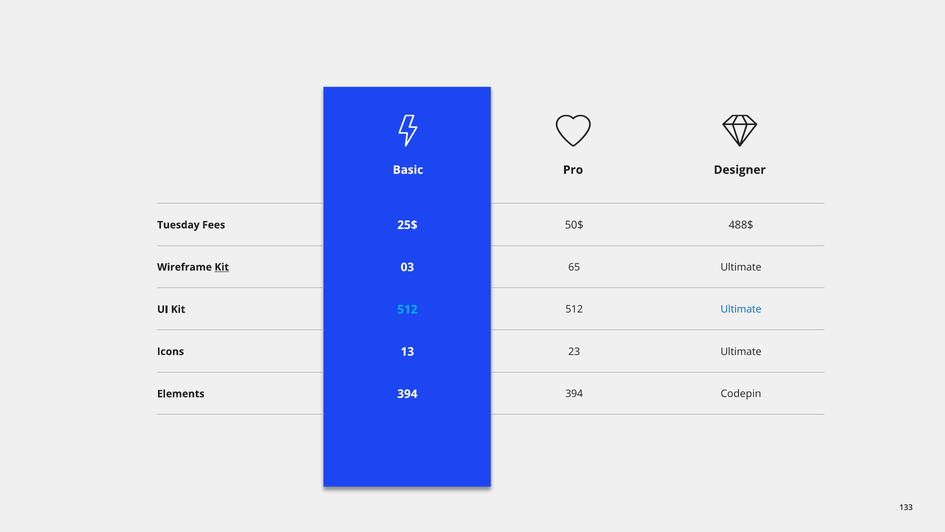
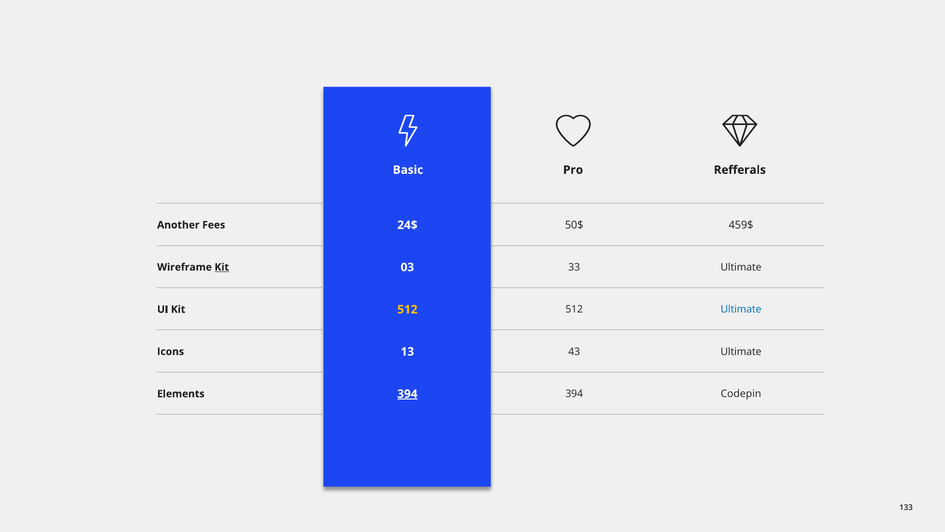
Designer: Designer -> Refferals (740, 170)
Tuesday: Tuesday -> Another (178, 225)
25$: 25$ -> 24$ (407, 225)
488$: 488$ -> 459$ (741, 225)
65: 65 -> 33 (574, 267)
512 colour: light blue -> yellow (407, 309)
23: 23 -> 43 (574, 351)
394 underline: none -> present (407, 394)
